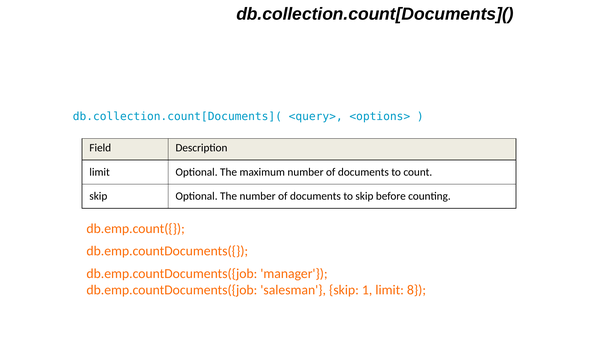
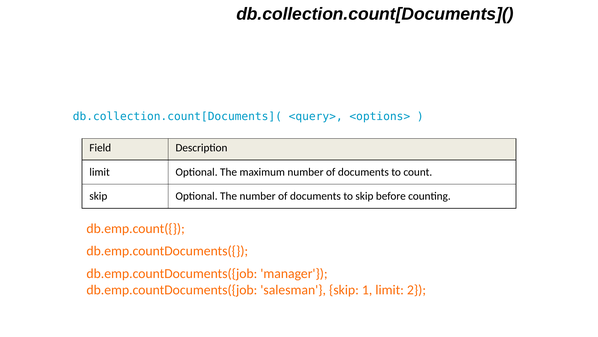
8: 8 -> 2 (416, 289)
